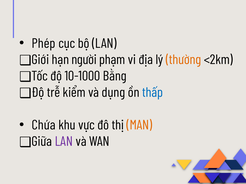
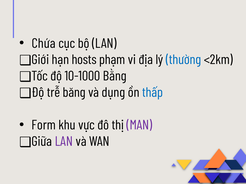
Phép: Phép -> Chứa (44, 43)
người: người -> hosts (84, 60)
thường colour: orange -> blue (184, 60)
kiểm: kiểm -> băng (74, 93)
Chứa: Chứa -> Form (44, 125)
MAN colour: orange -> purple (139, 125)
